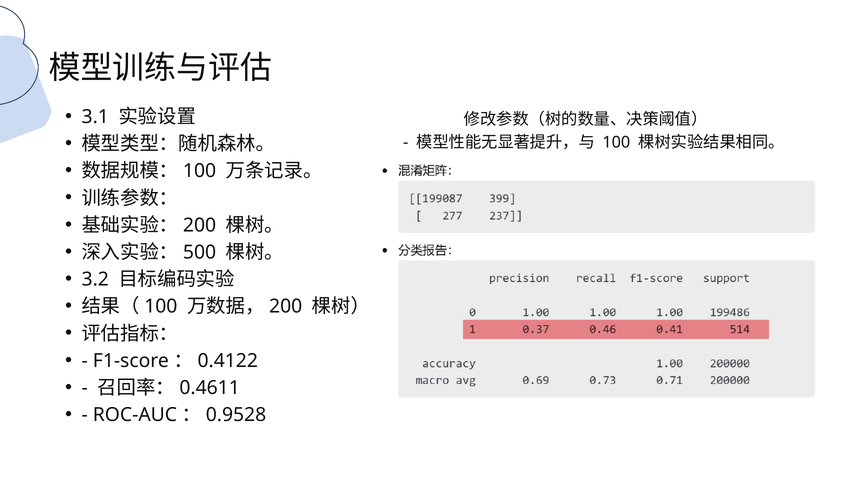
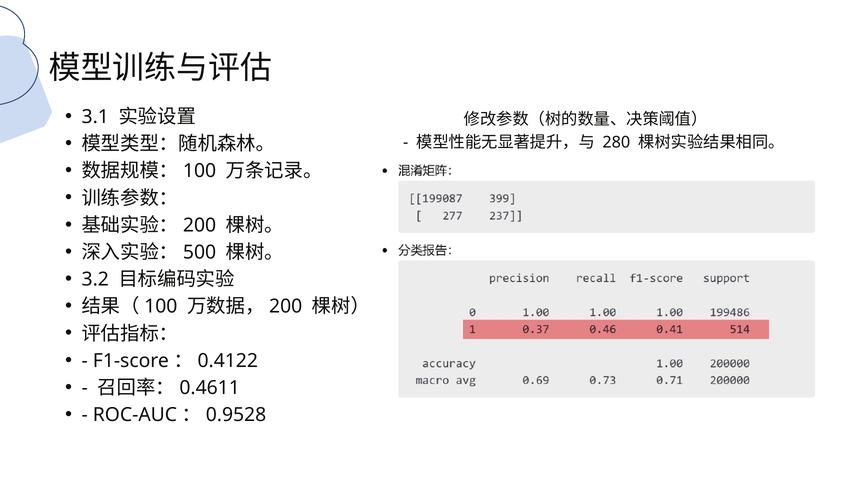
100: 100 -> 280 (616, 142)
